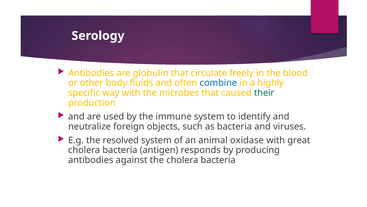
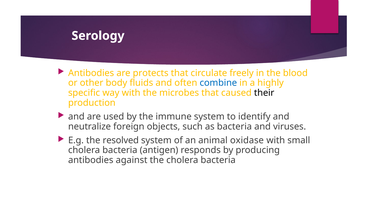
globulin: globulin -> protects (151, 73)
their colour: green -> black (264, 93)
great: great -> small (299, 140)
